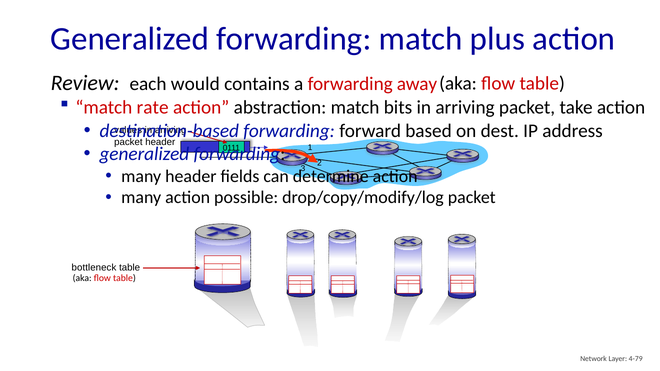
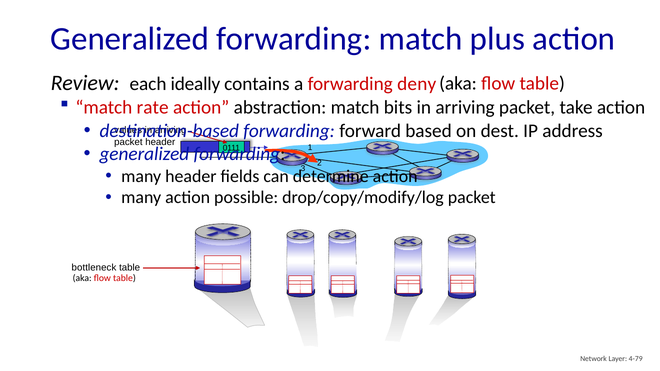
would: would -> ideally (195, 84)
away: away -> deny (417, 84)
